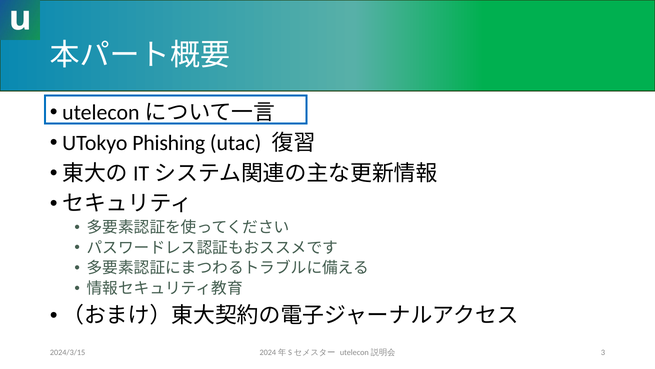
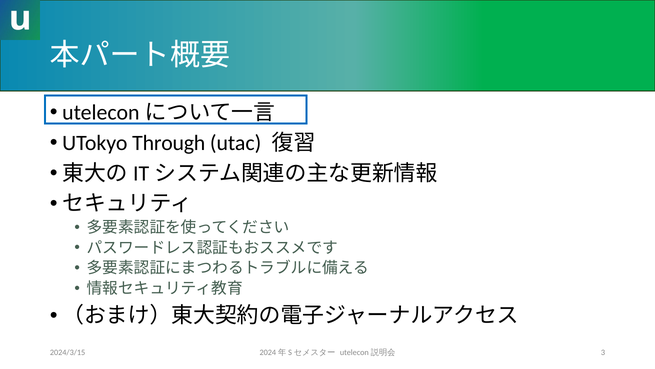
Phishing: Phishing -> Through (169, 143)
